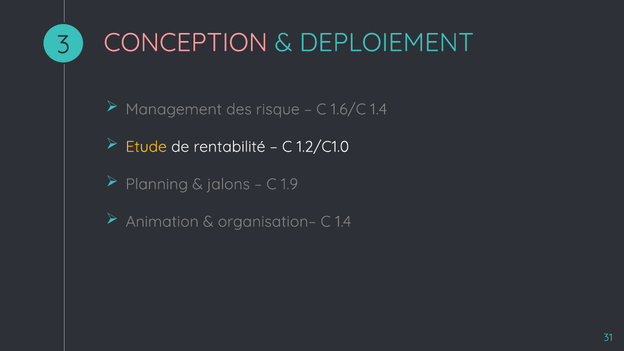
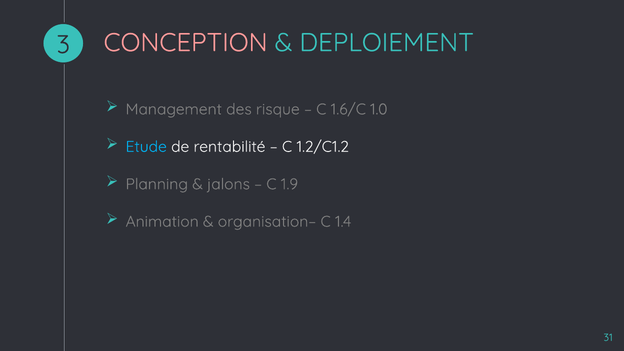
1.6/C 1.4: 1.4 -> 1.0 (379, 109)
Etude colour: yellow -> light blue (146, 147)
1.2/C1.0: 1.2/C1.0 -> 1.2/C1.2 (323, 147)
